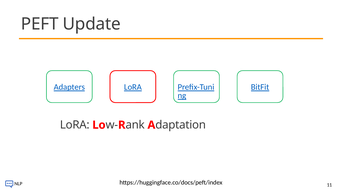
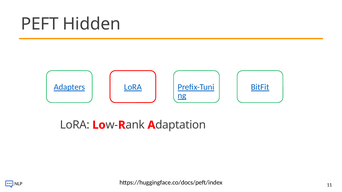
Update: Update -> Hidden (92, 24)
